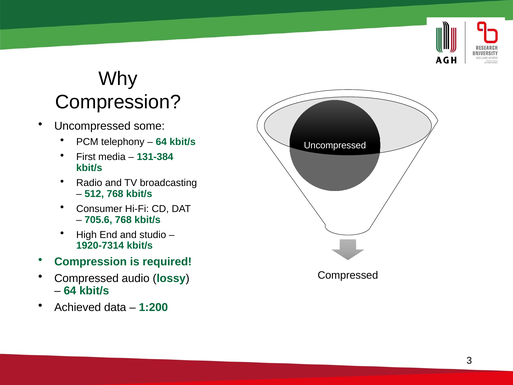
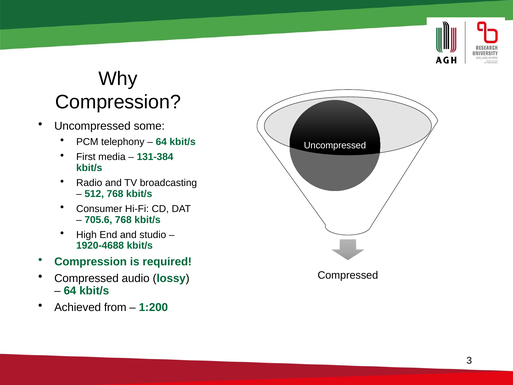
1920-7314: 1920-7314 -> 1920-4688 (100, 246)
data: data -> from (115, 307)
